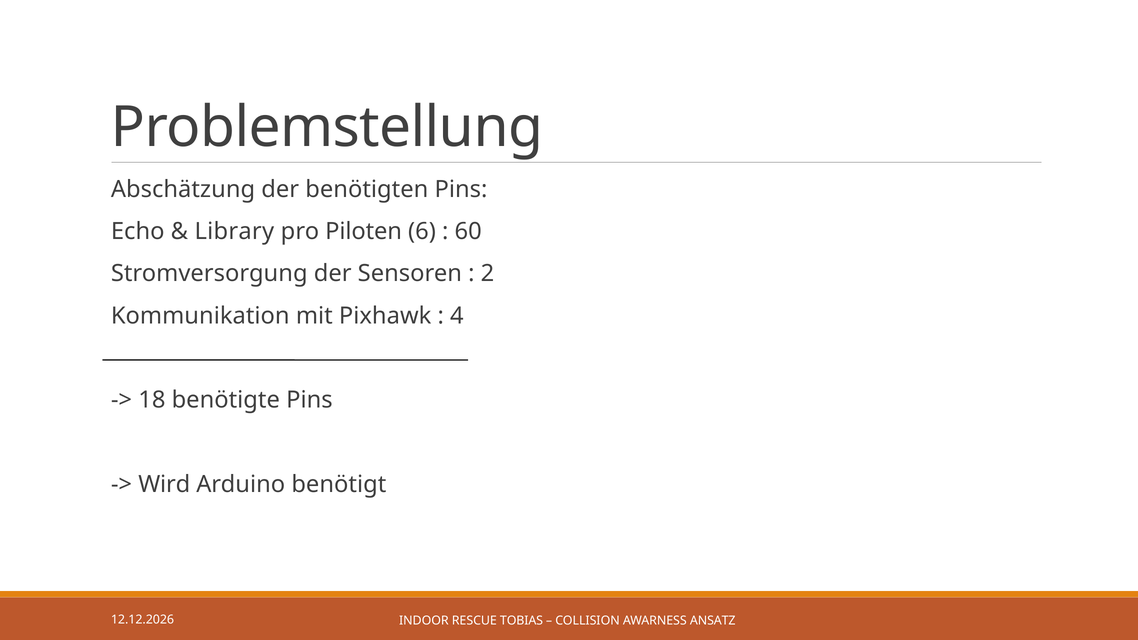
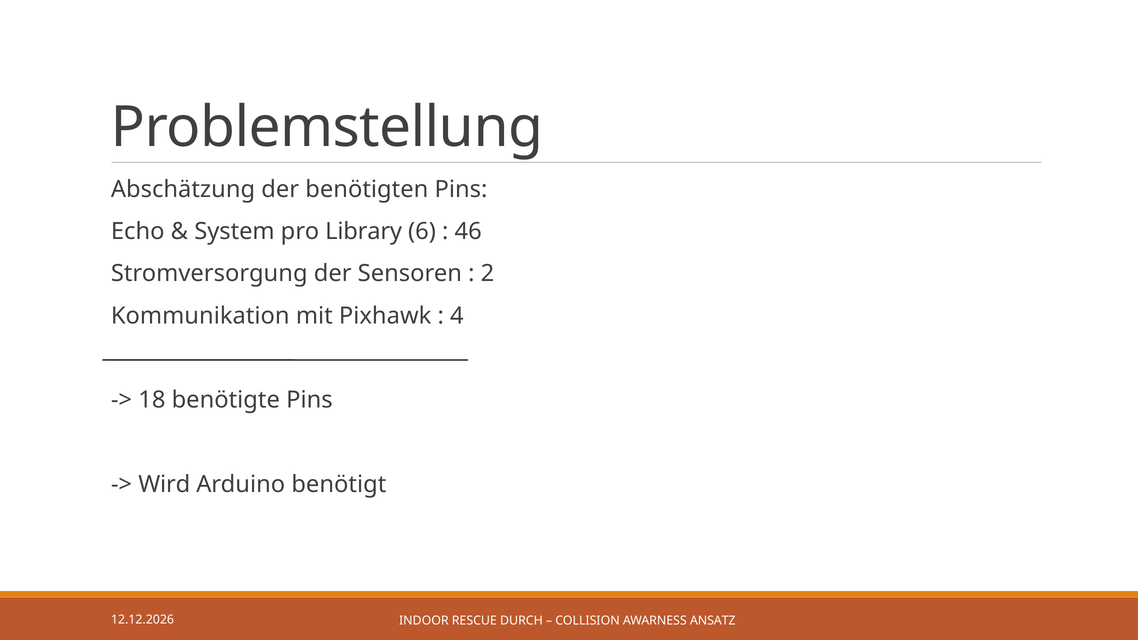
Library: Library -> System (234, 231)
Piloten: Piloten -> Library (364, 231)
60: 60 -> 46 (468, 231)
TOBIAS: TOBIAS -> DURCH (521, 621)
